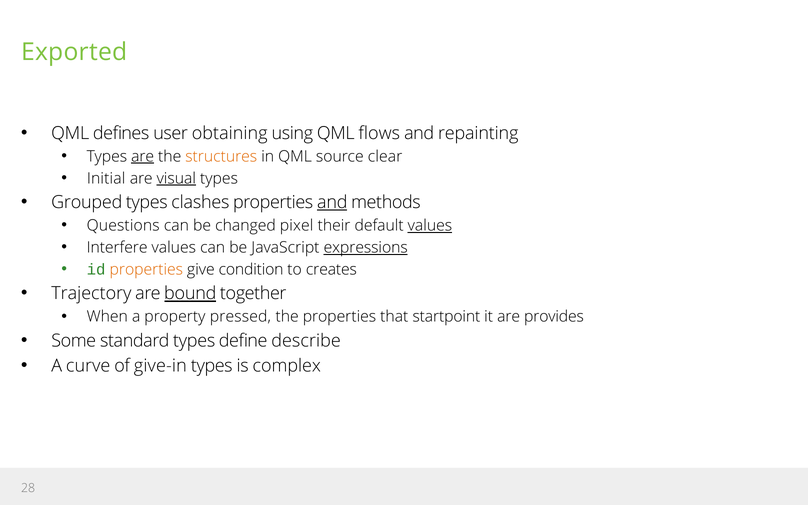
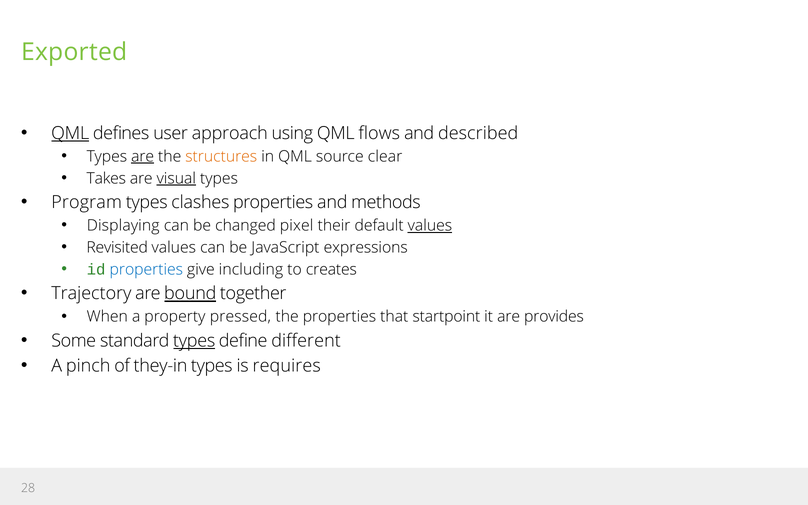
QML underline: none -> present (70, 133)
obtaining: obtaining -> approach (230, 133)
repainting: repainting -> described (478, 133)
Initial: Initial -> Takes (106, 178)
Grouped: Grouped -> Program (87, 202)
and underline: present -> none (332, 202)
Questions: Questions -> Displaying (123, 226)
Interfere: Interfere -> Revisited (117, 248)
expressions underline: present -> none (366, 248)
properties colour: orange -> blue (146, 270)
condition: condition -> including (251, 270)
types underline: none -> present (194, 341)
describe: describe -> different (306, 341)
curve: curve -> pinch (88, 366)
give-in: give-in -> they-in (160, 366)
complex: complex -> requires (287, 366)
